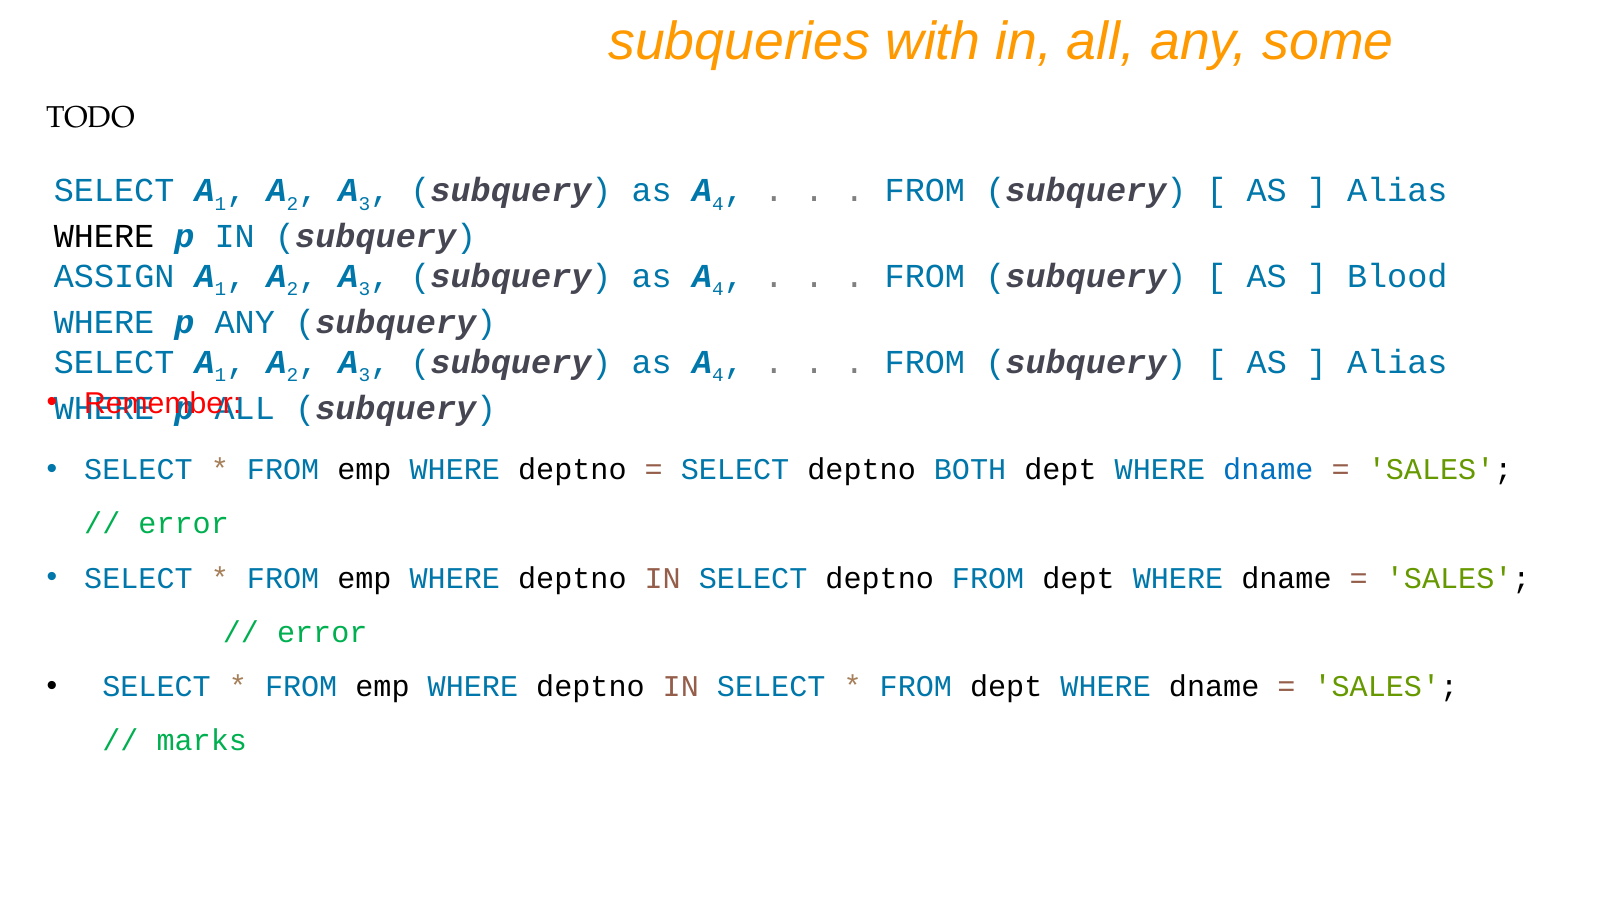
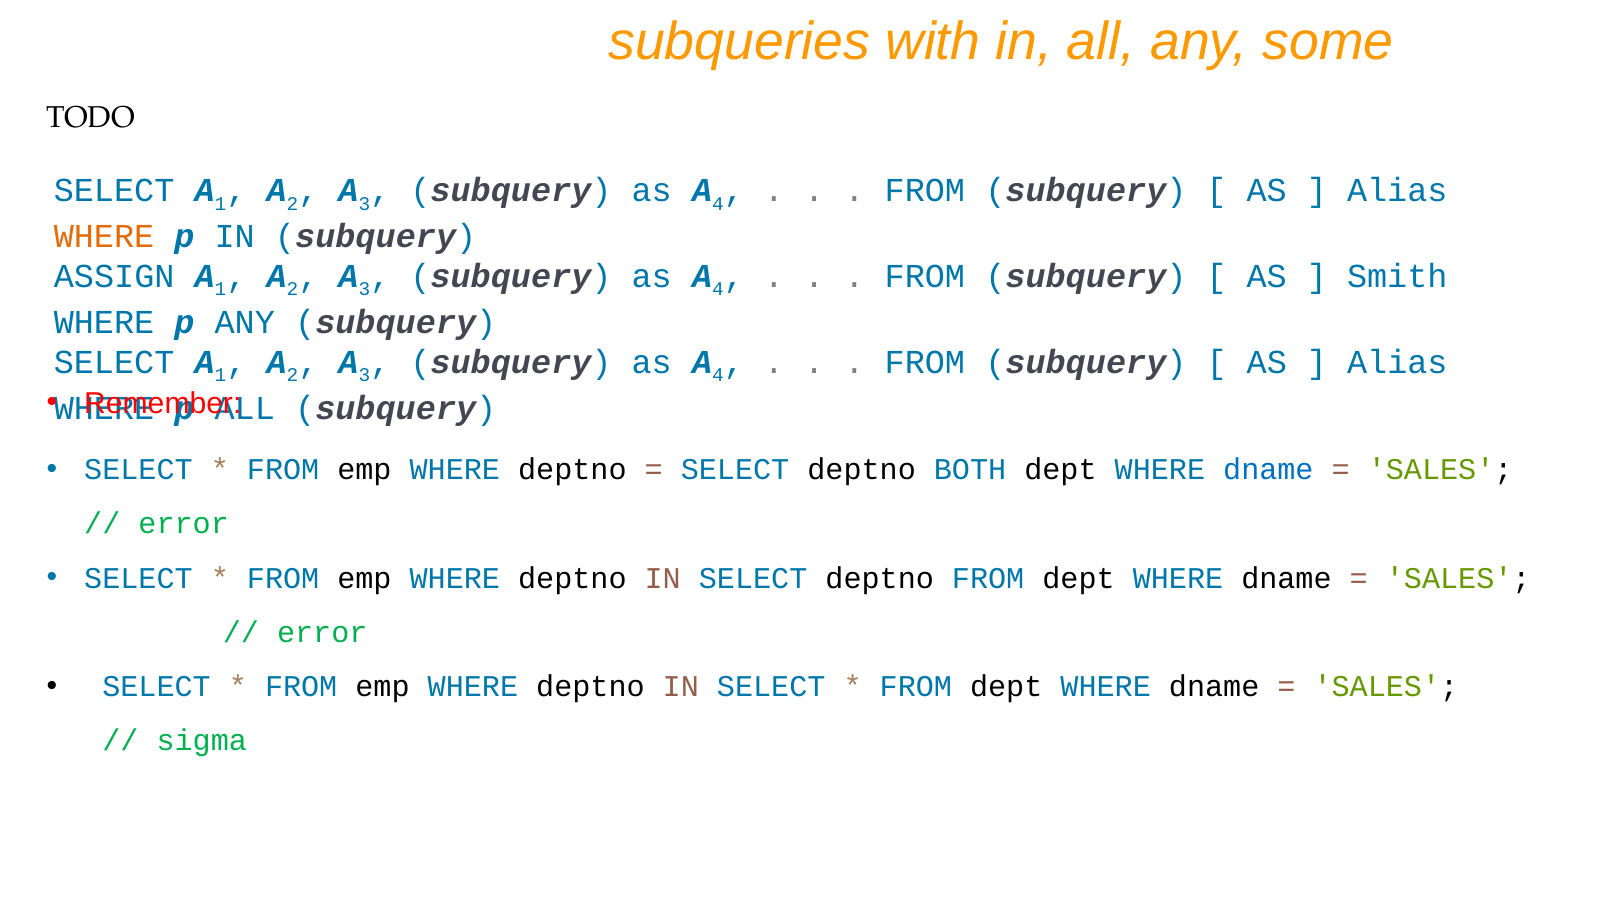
WHERE colour: black -> orange (104, 236)
Blood: Blood -> Smith (1397, 276)
marks: marks -> sigma (202, 741)
